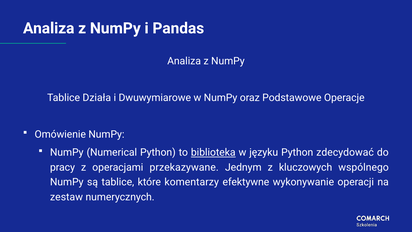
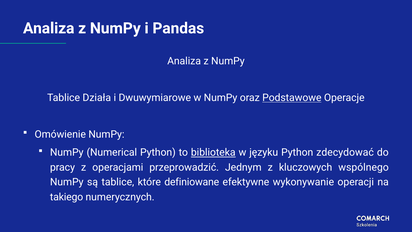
Podstawowe underline: none -> present (292, 98)
przekazywane: przekazywane -> przeprowadzić (184, 167)
komentarzy: komentarzy -> definiowane (192, 182)
zestaw: zestaw -> takiego (67, 197)
